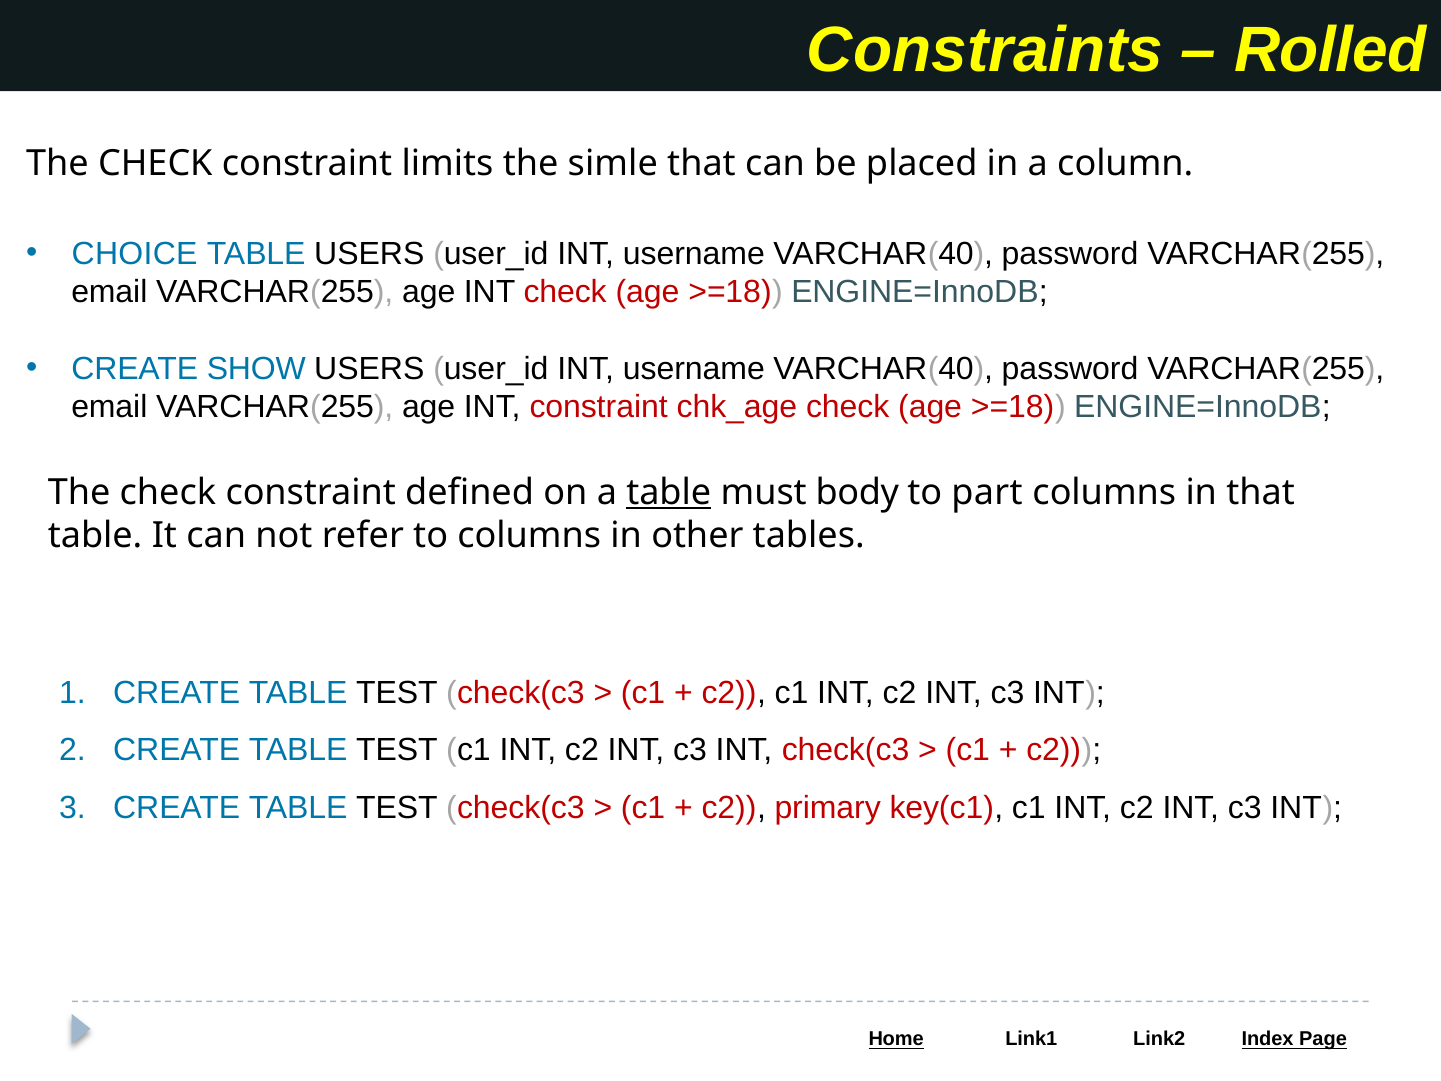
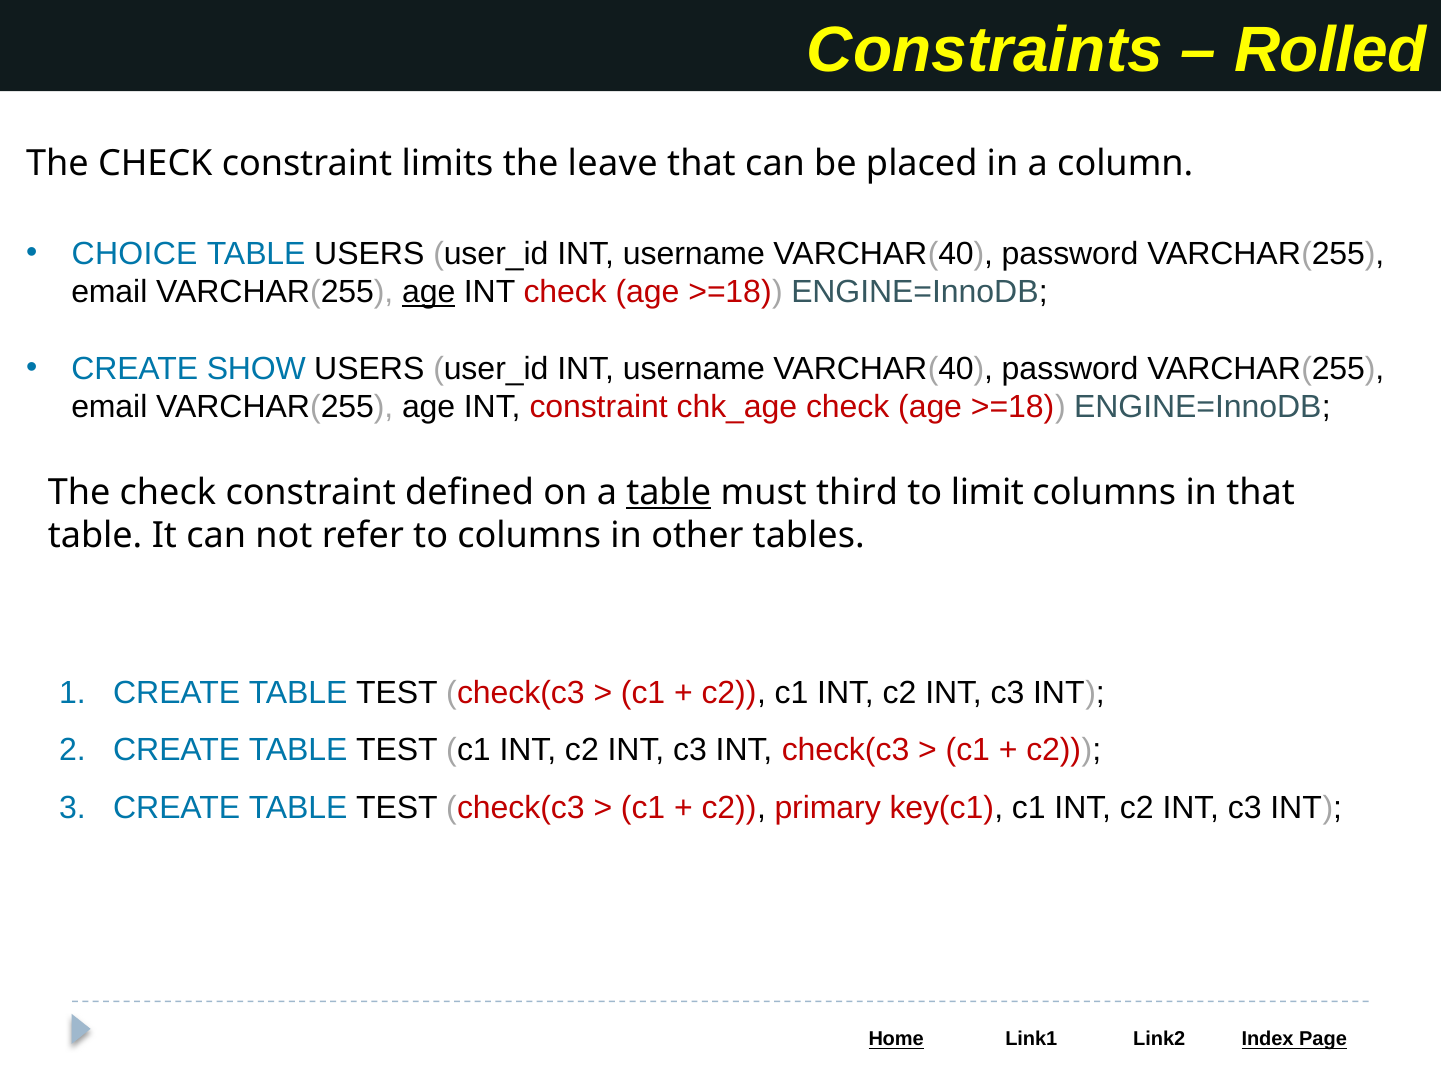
simle: simle -> leave (613, 163)
age underline: none -> present (429, 292)
body: body -> third (857, 493)
part: part -> limit (987, 493)
